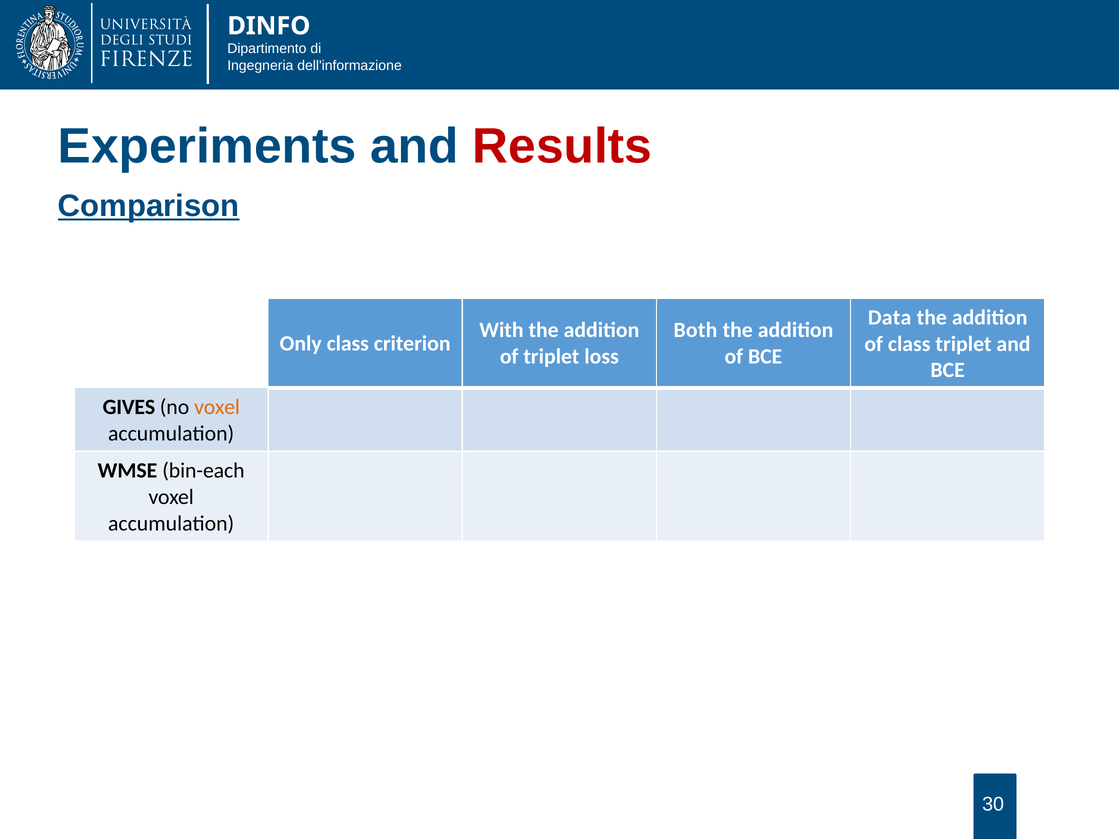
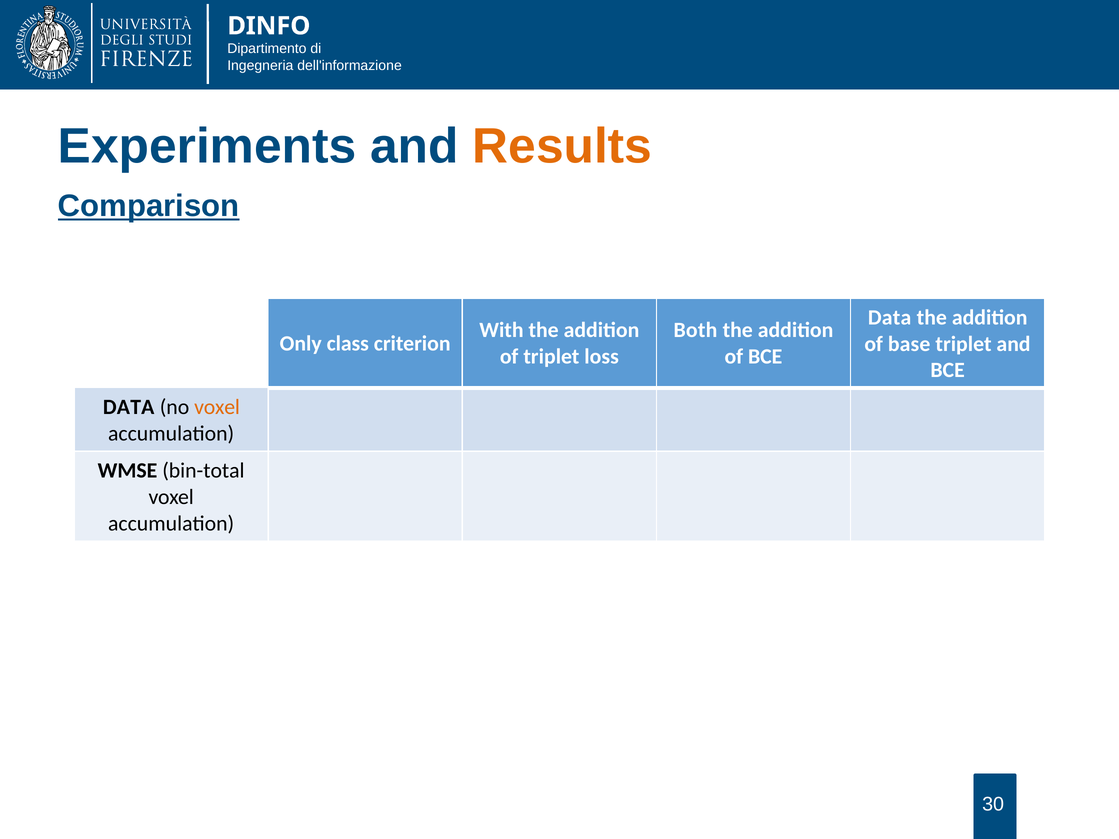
Results colour: red -> orange (562, 146)
of class: class -> base (909, 344)
GIVES: GIVES -> DATA (129, 407)
bin-each: bin-each -> bin-total (203, 471)
